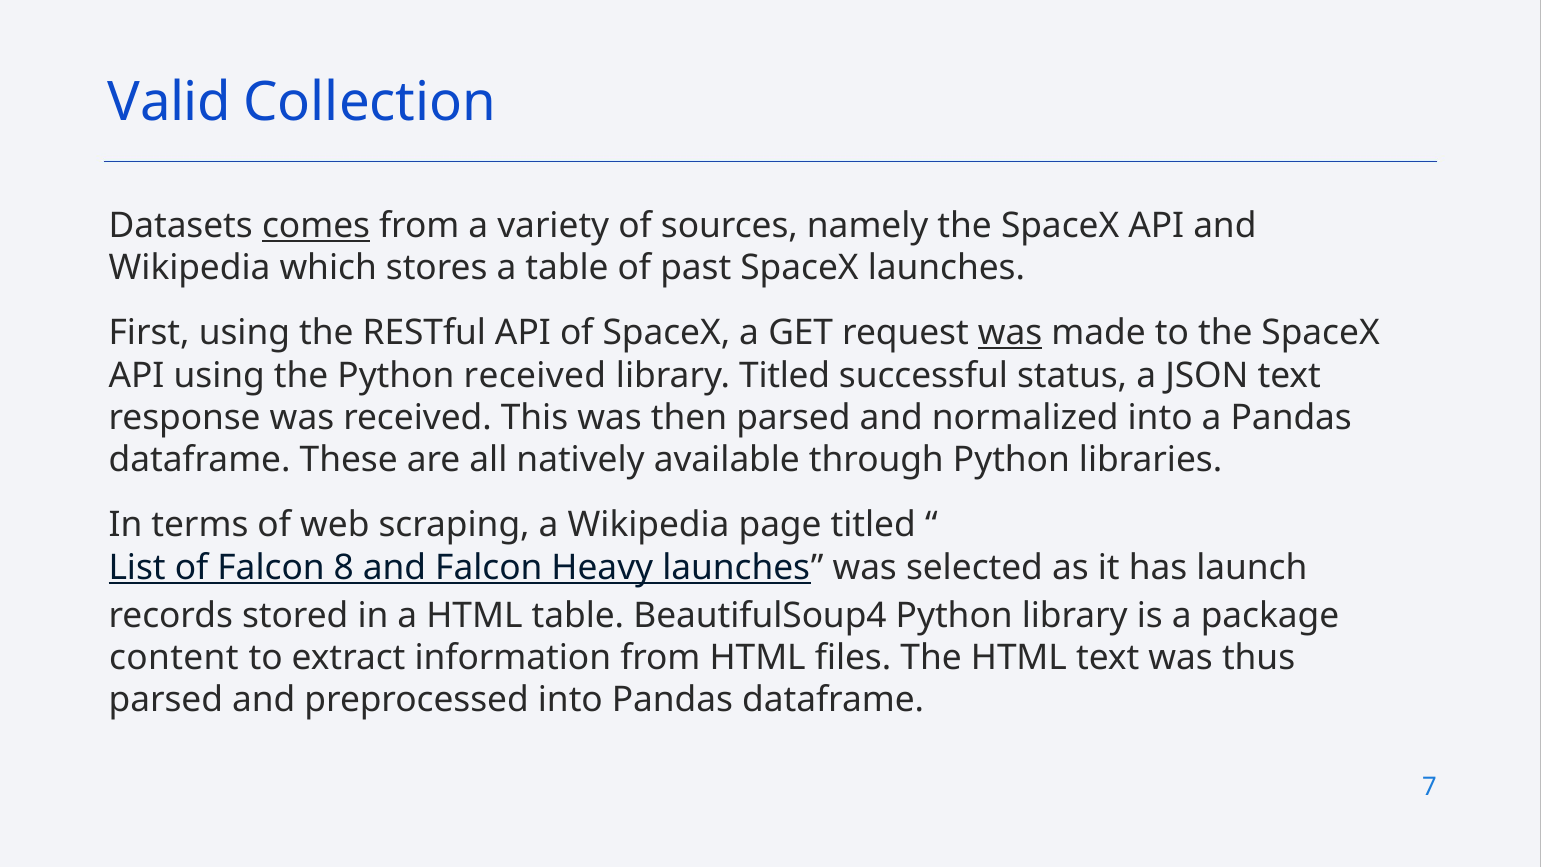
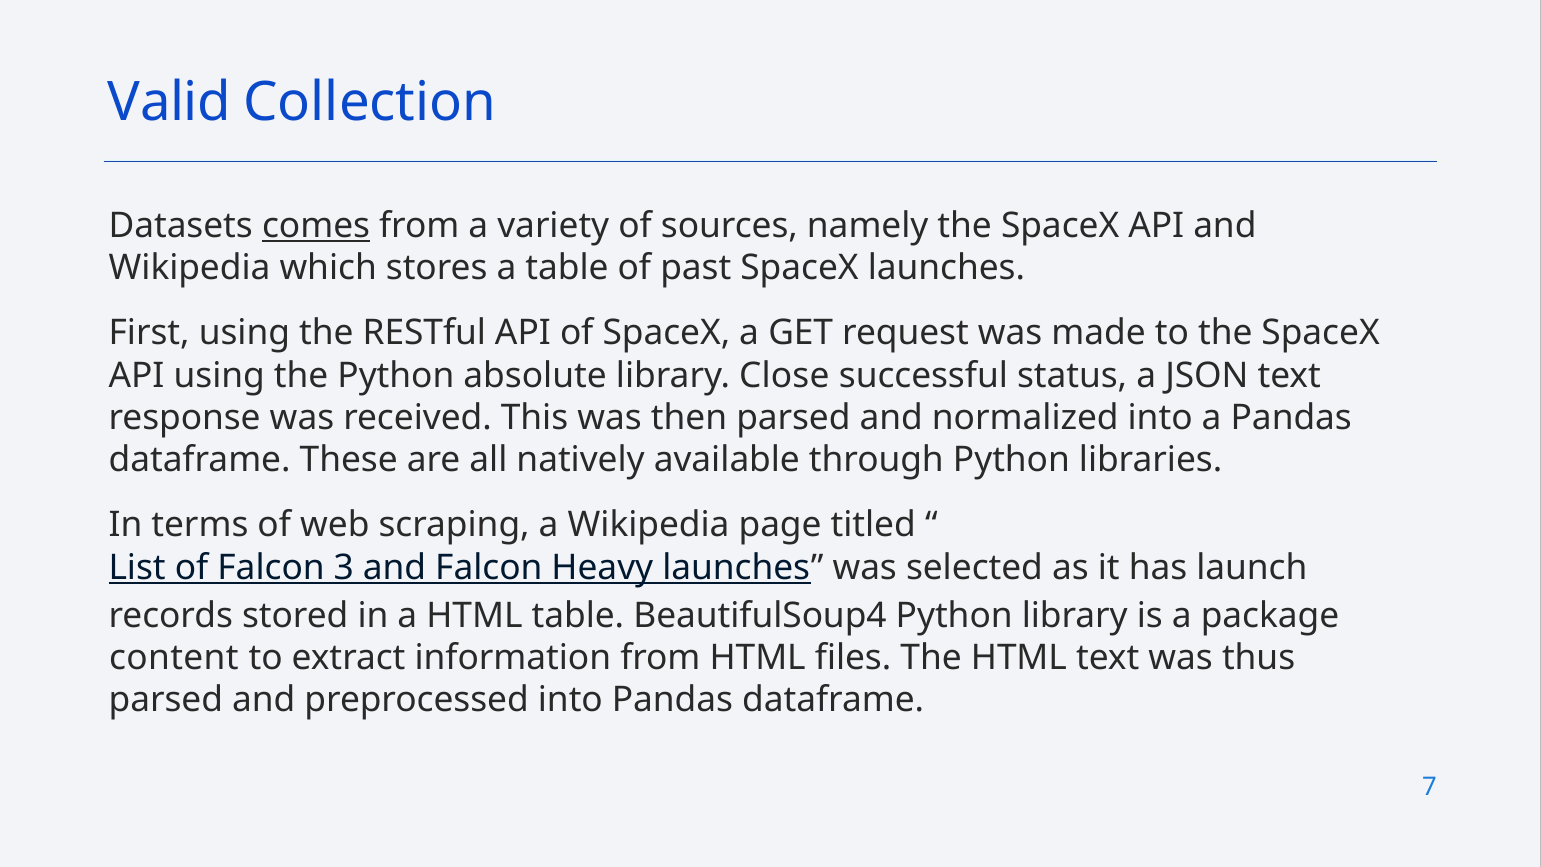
was underline: present -> none (1010, 333)
Python received: received -> absolute (535, 375)
library Titled: Titled -> Close (784, 375)
8: 8 -> 3 (344, 567)
